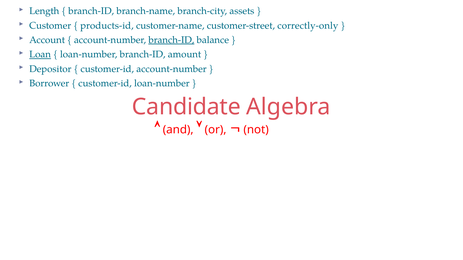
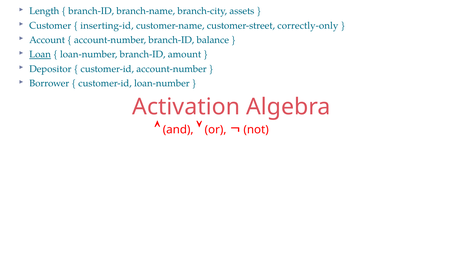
products-id: products-id -> inserting-id (107, 26)
branch-ID underline: present -> none (171, 40)
Candidate: Candidate -> Activation (186, 107)
